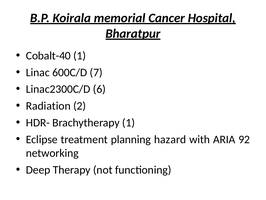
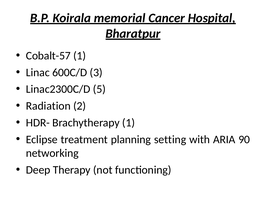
Cobalt-40: Cobalt-40 -> Cobalt-57 (48, 56)
7: 7 -> 3 (96, 72)
6: 6 -> 5 (99, 89)
hazard: hazard -> setting (170, 139)
92: 92 -> 90 (244, 139)
